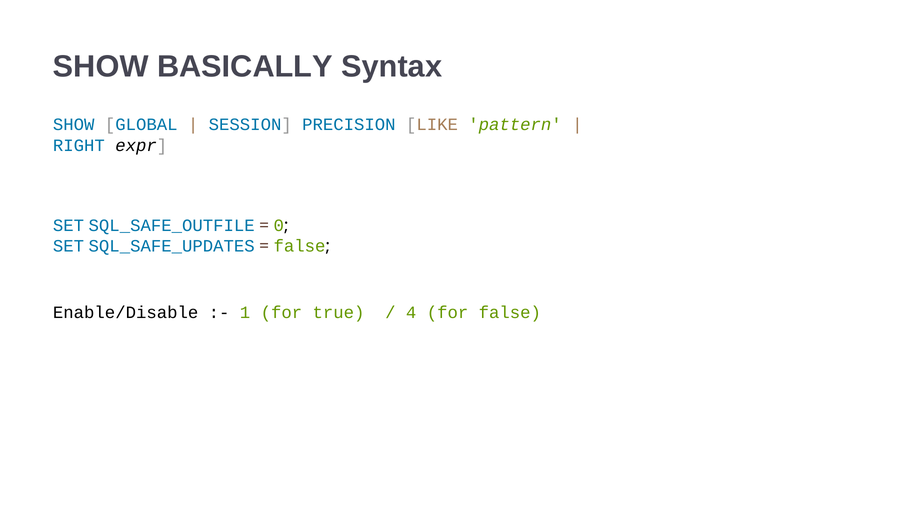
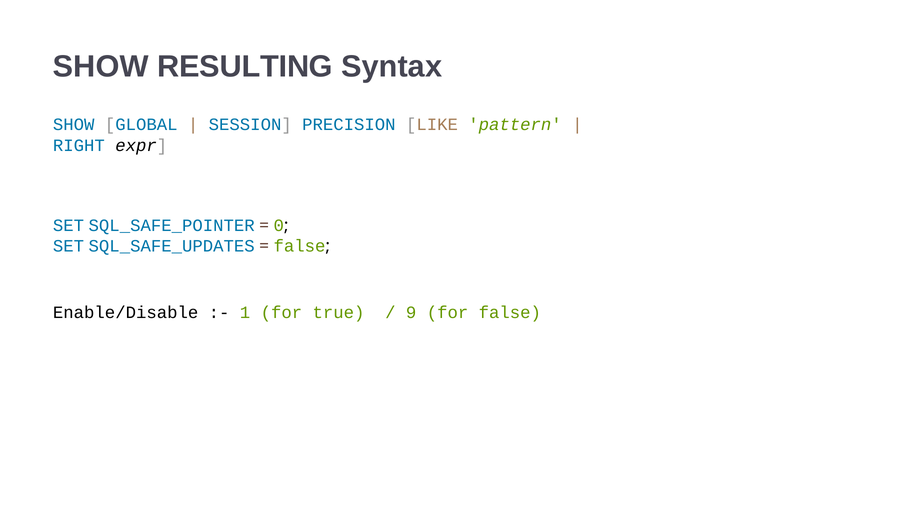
BASICALLY: BASICALLY -> RESULTING (245, 67)
SQL_SAFE_OUTFILE: SQL_SAFE_OUTFILE -> SQL_SAFE_POINTER (172, 226)
4: 4 -> 9 (411, 312)
